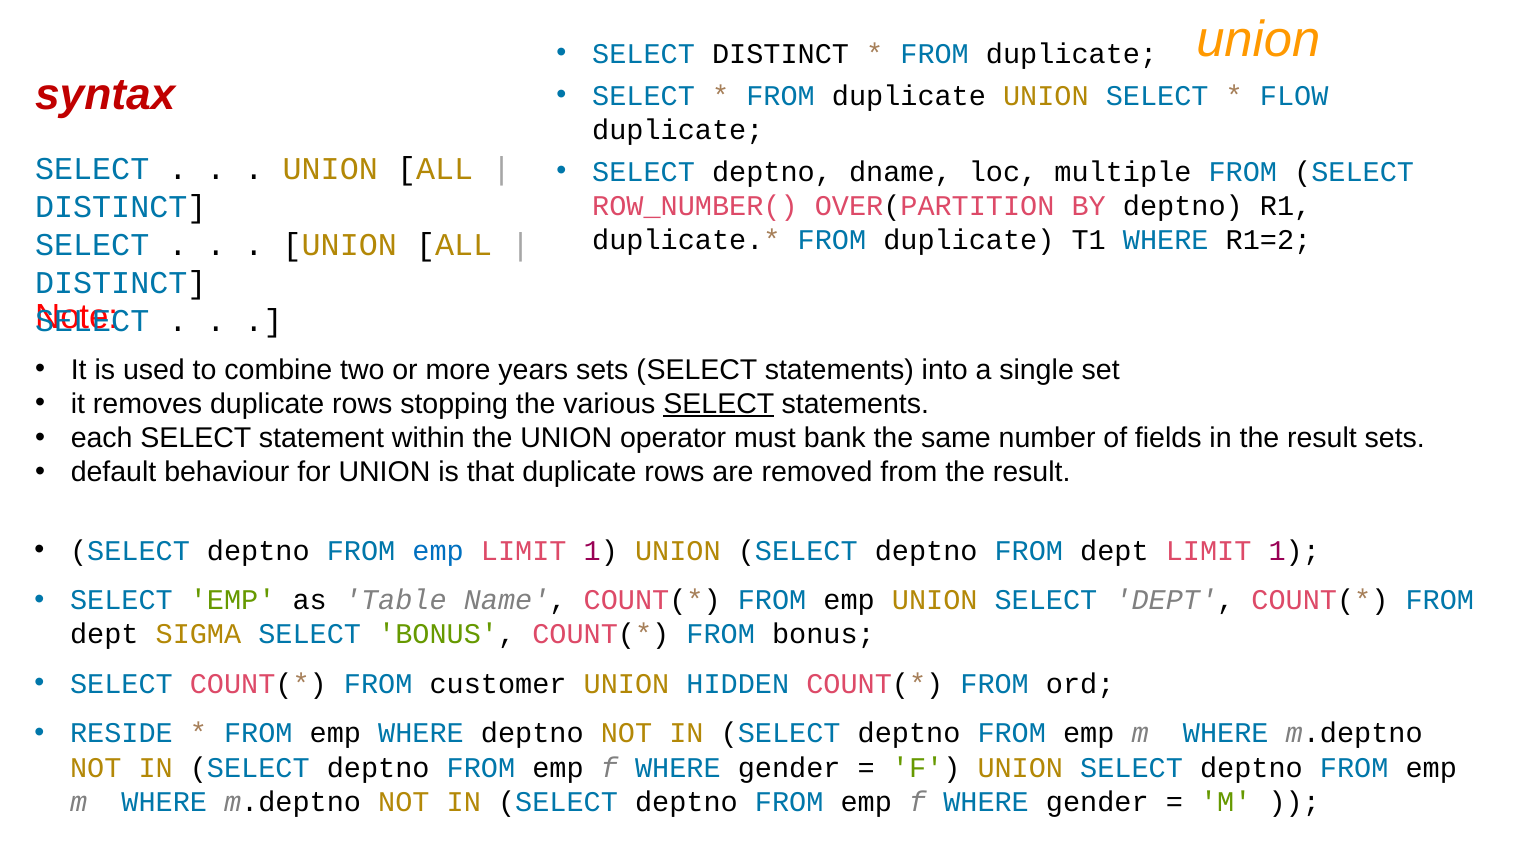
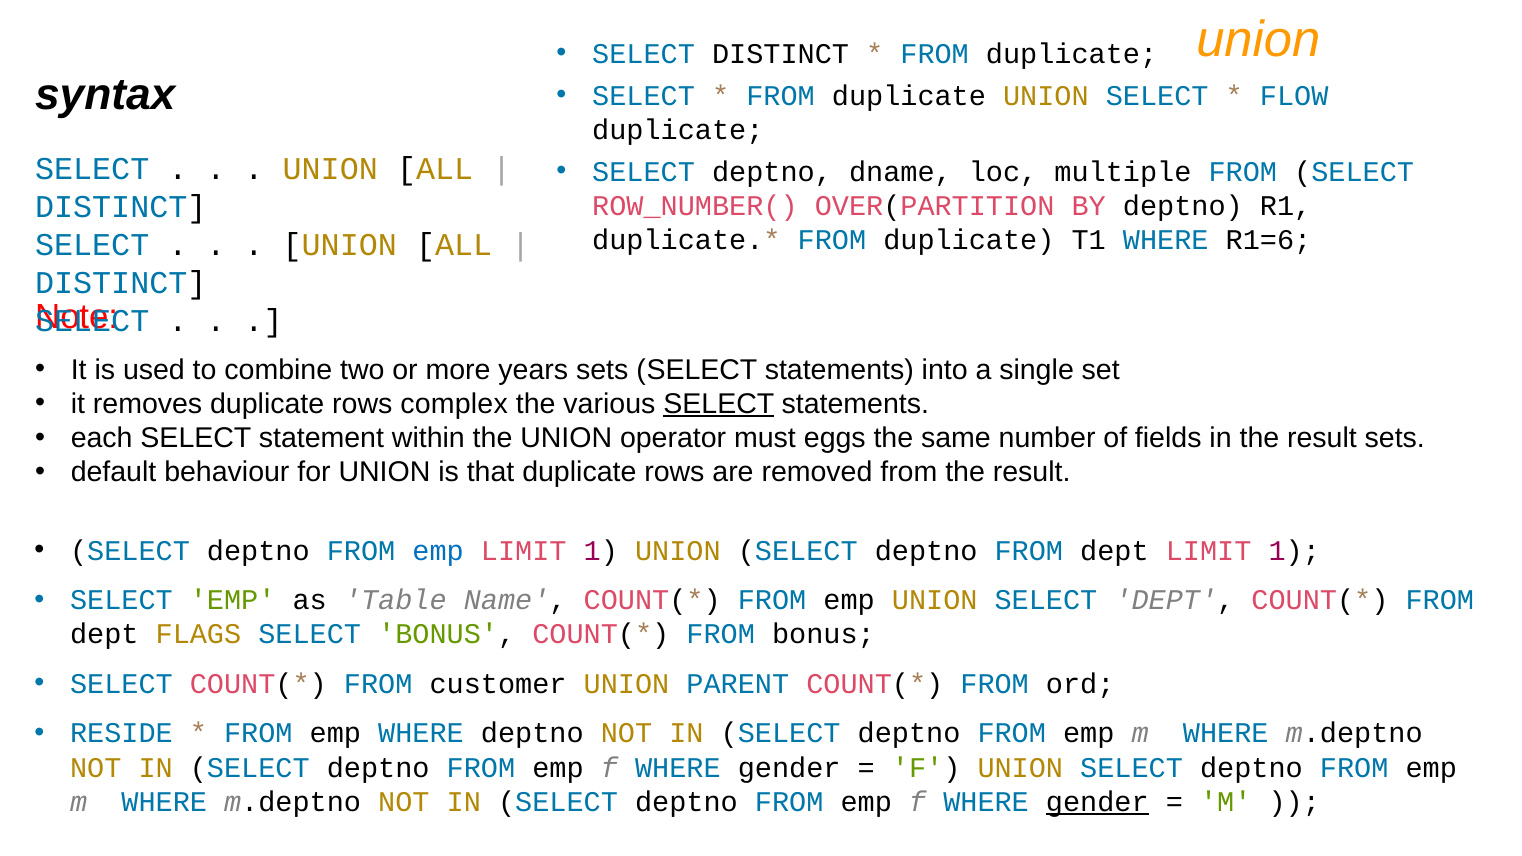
syntax colour: red -> black (105, 95)
R1=2: R1=2 -> R1=6 (1269, 240)
stopping: stopping -> complex (454, 404)
bank: bank -> eggs (835, 438)
SIGMA: SIGMA -> FLAGS (198, 635)
HIDDEN: HIDDEN -> PARENT (738, 684)
gender underline: none -> present (1097, 802)
